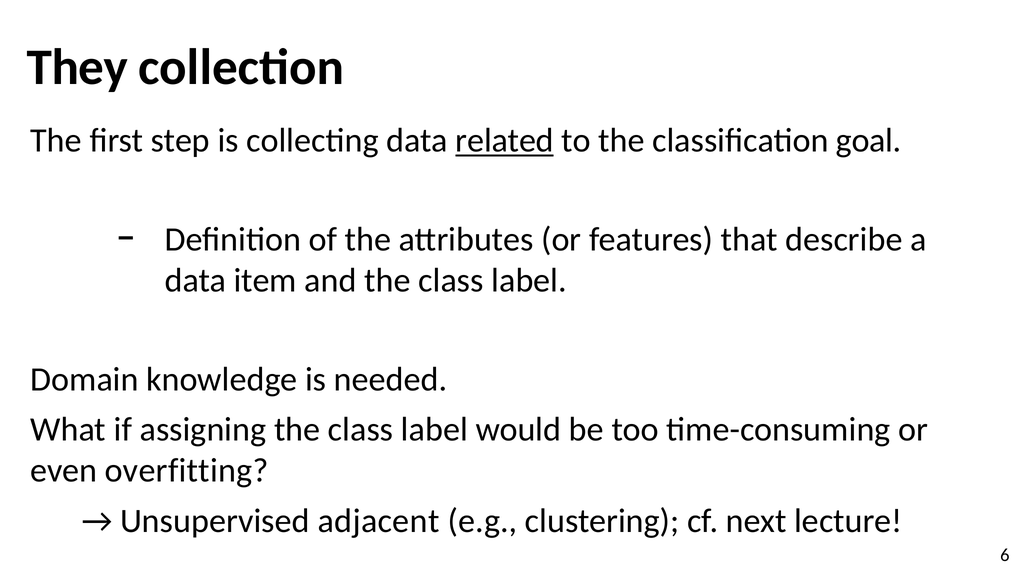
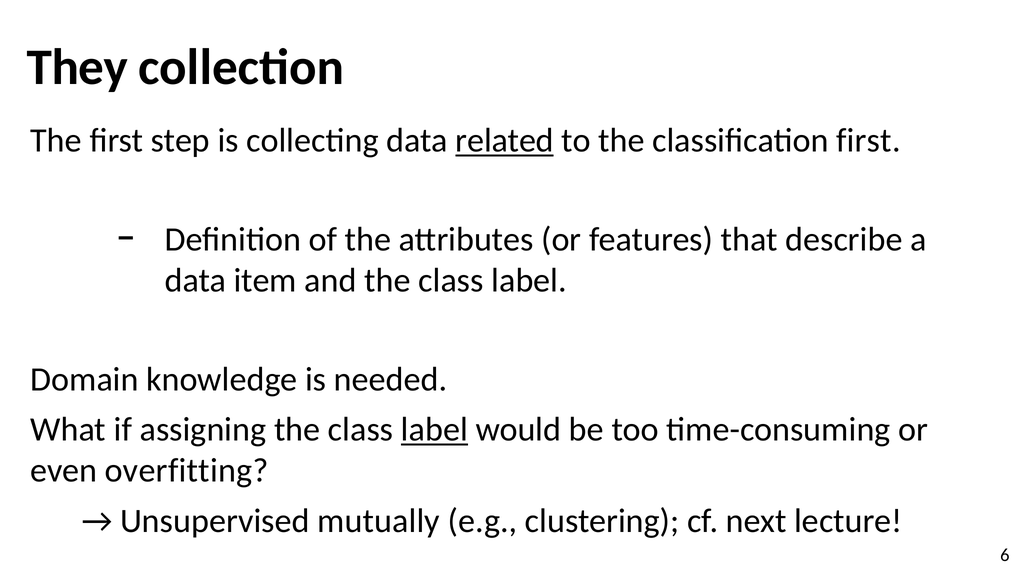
classification goal: goal -> first (868, 141)
label underline: none -> present (434, 430)
adjacent: adjacent -> mutually (379, 521)
